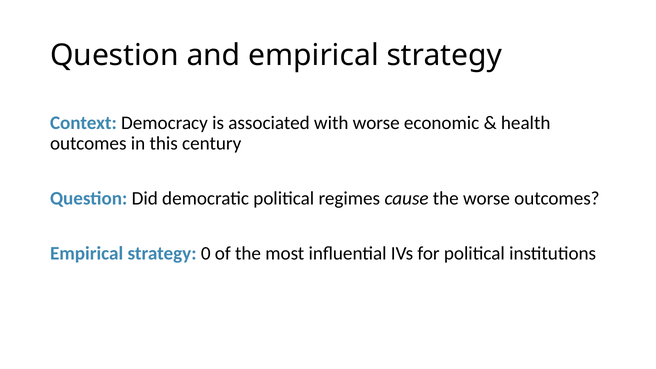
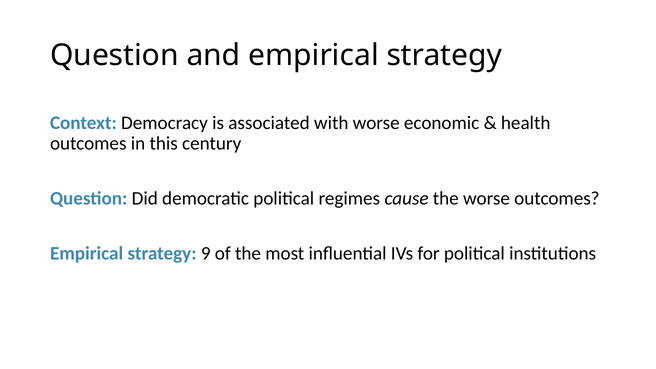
0: 0 -> 9 (206, 254)
